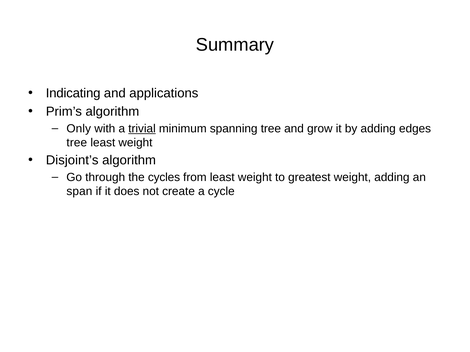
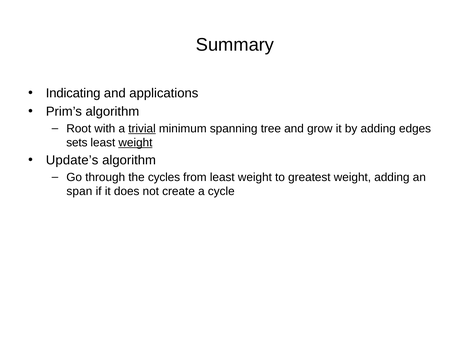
Only: Only -> Root (79, 129)
tree: tree -> sets (77, 143)
weight underline: none -> present (135, 143)
Disjoint’s: Disjoint’s -> Update’s (72, 160)
